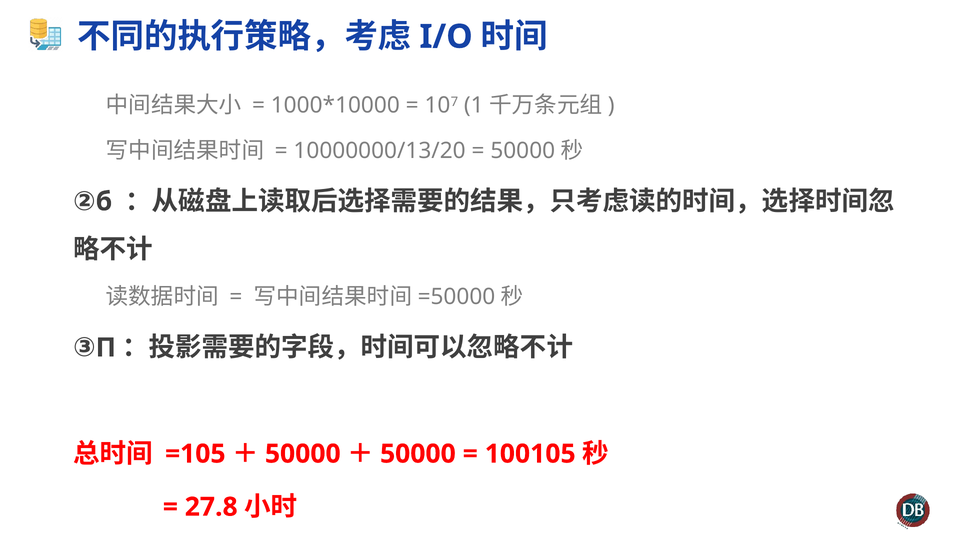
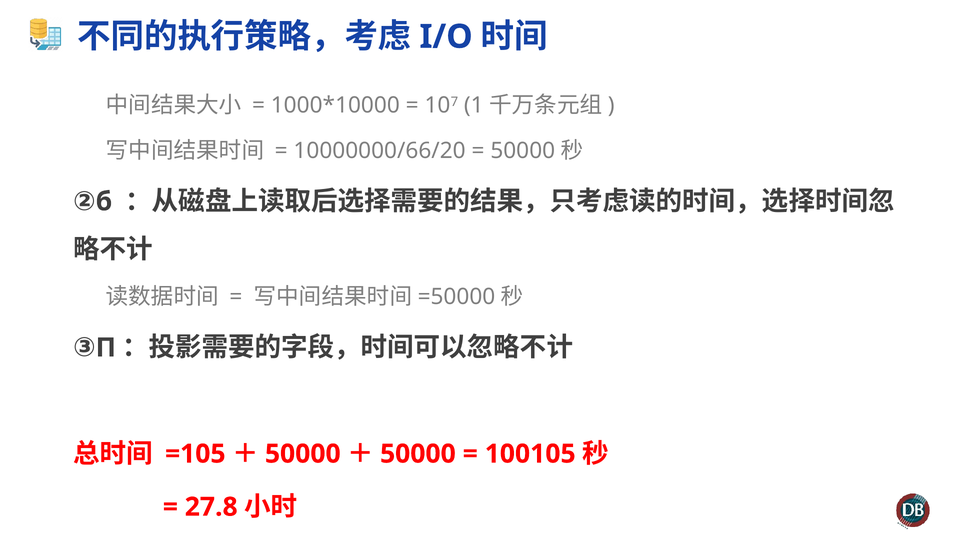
10000000/13/20: 10000000/13/20 -> 10000000/66/20 (380, 151)
